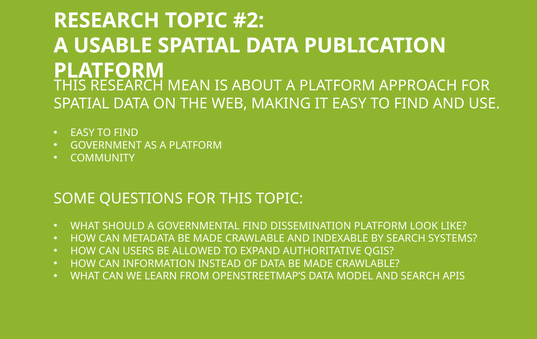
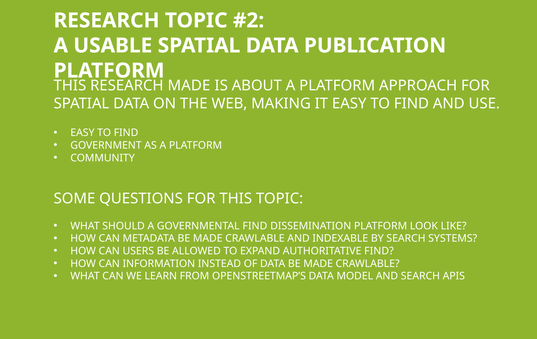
MEAN: MEAN -> MADE (189, 86)
AUTHORITATIVE QGIS: QGIS -> FIND (379, 251)
